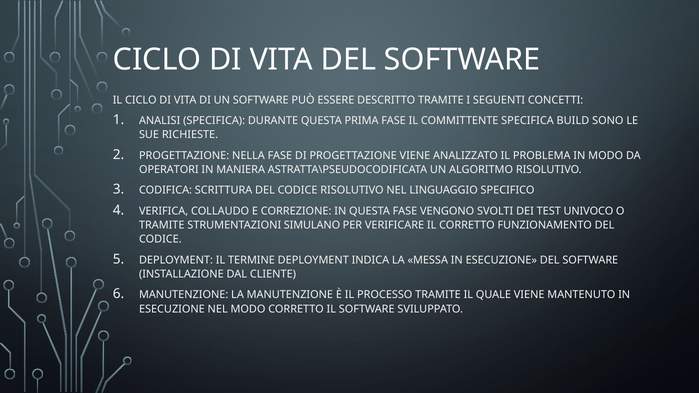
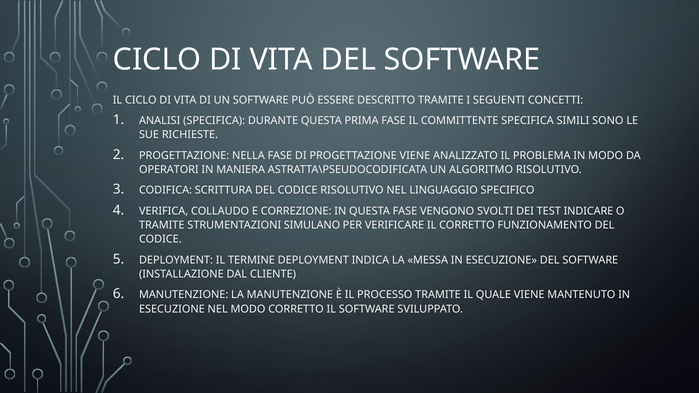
BUILD: BUILD -> SIMILI (573, 121)
UNIVOCO: UNIVOCO -> INDICARE (588, 211)
